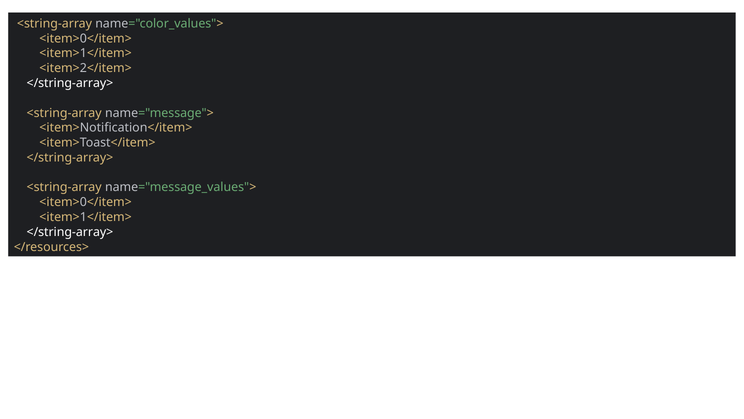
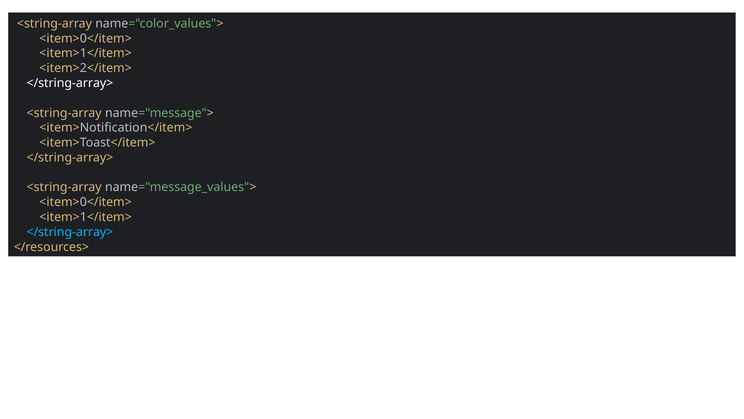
</string-array> colour: white -> light blue (70, 232)
